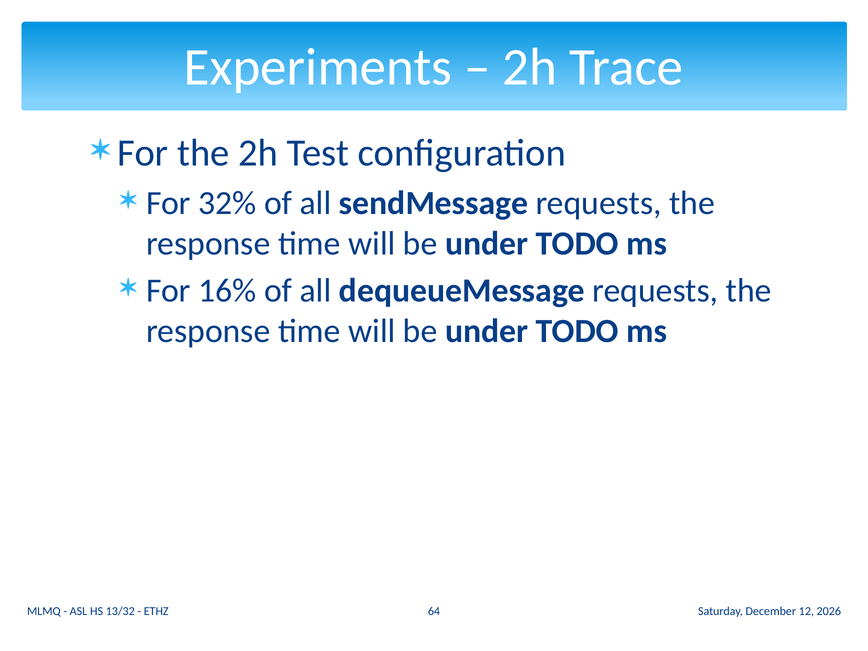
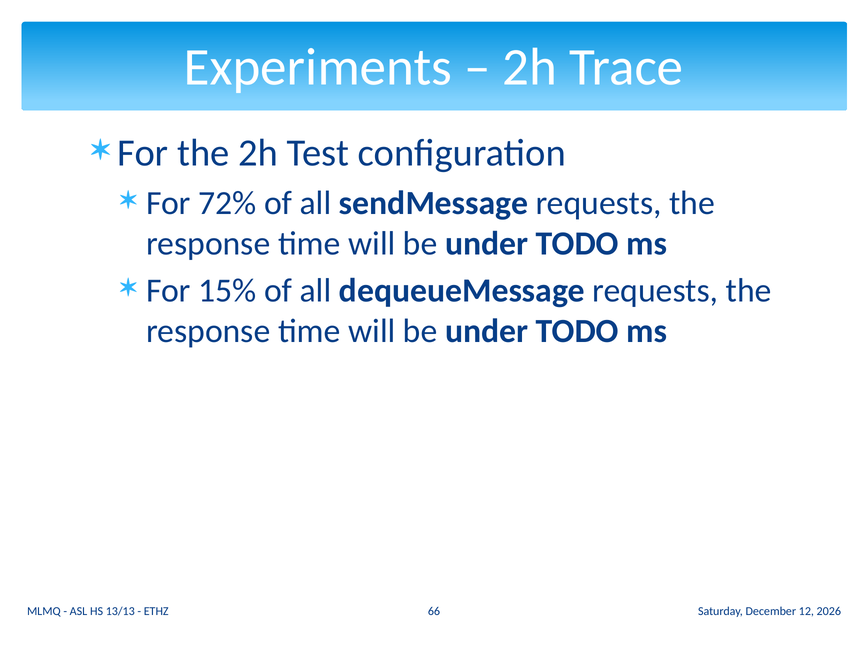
32%: 32% -> 72% (227, 203)
16%: 16% -> 15% (227, 291)
13/32: 13/32 -> 13/13 (120, 611)
64: 64 -> 66 (434, 611)
